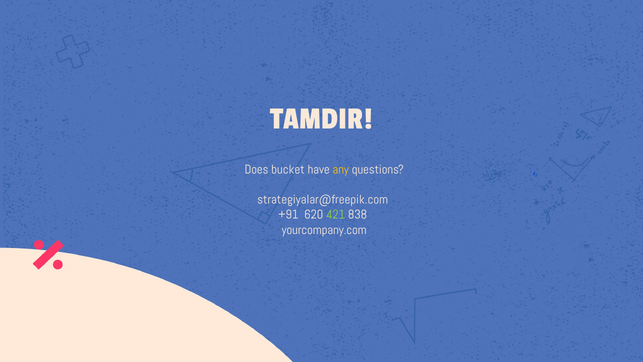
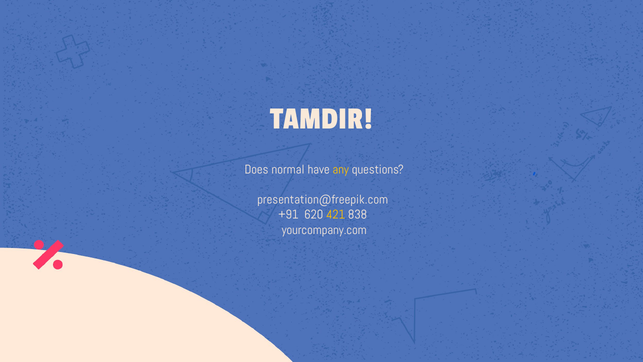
bucket: bucket -> normal (288, 170)
strategiyalar@freepik.com: strategiyalar@freepik.com -> presentation@freepik.com (323, 200)
421 colour: light green -> yellow (336, 215)
